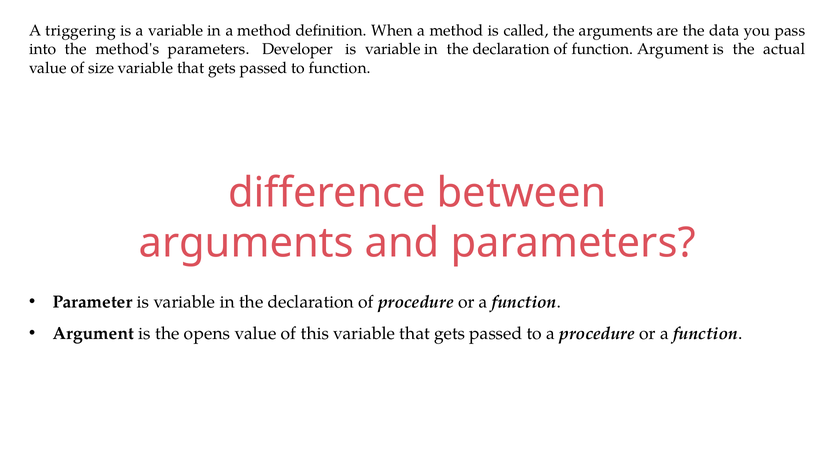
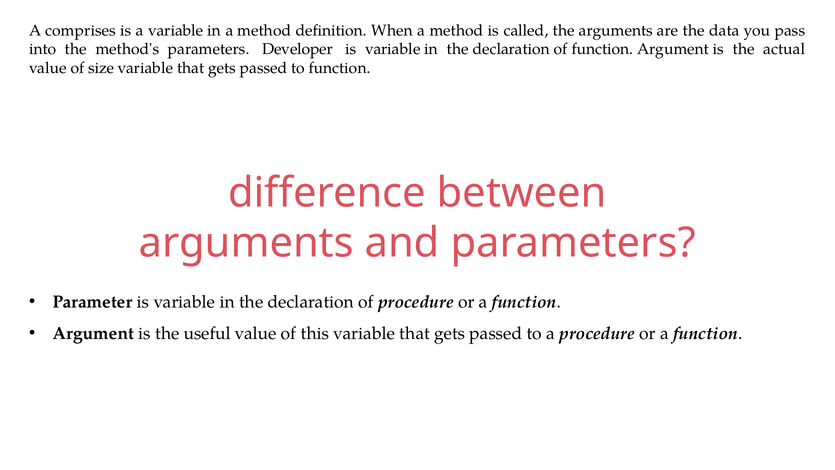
triggering: triggering -> comprises (81, 30)
opens: opens -> useful (207, 333)
